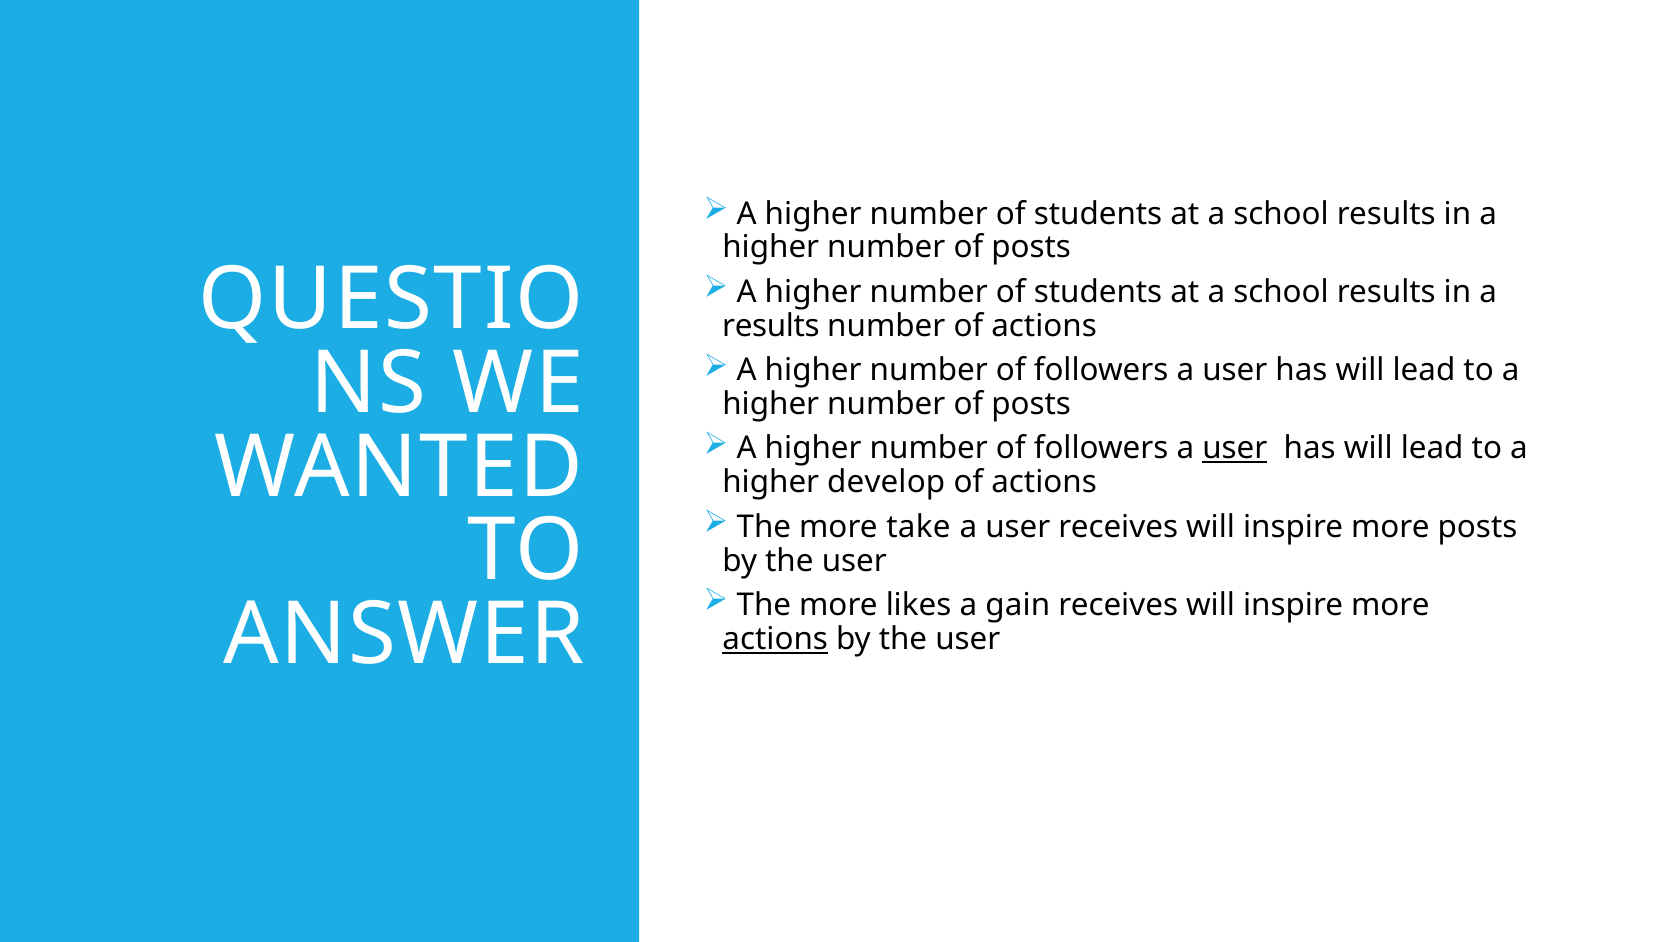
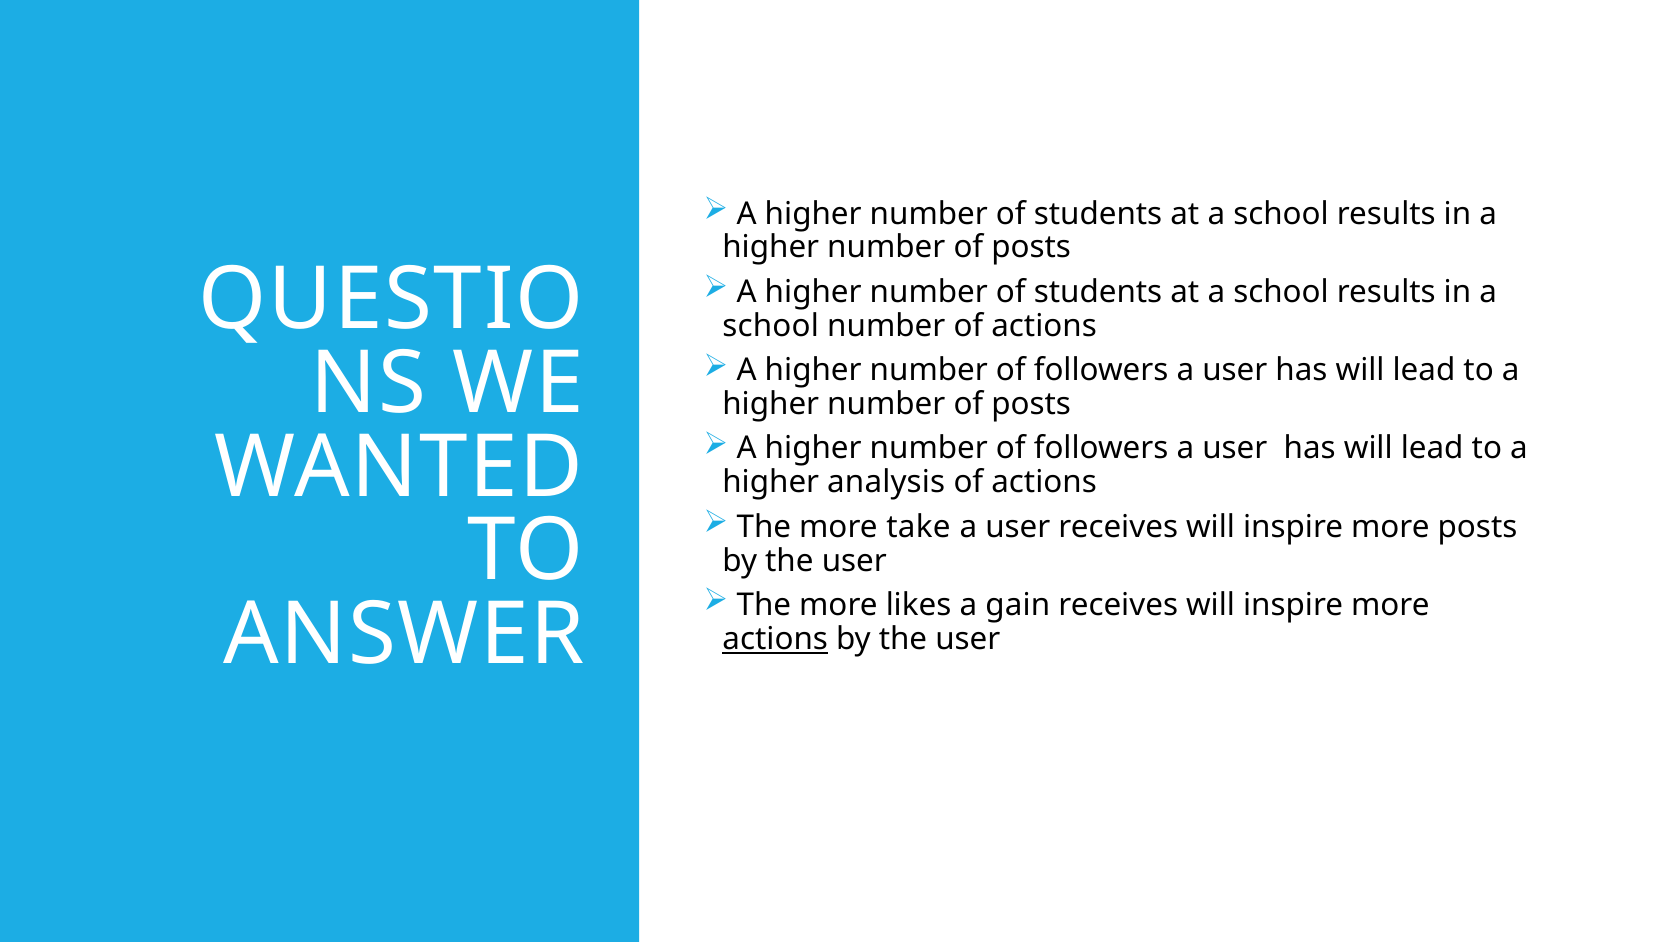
results: results -> school (771, 326)
user underline: present -> none (1235, 448)
develop: develop -> analysis (886, 482)
